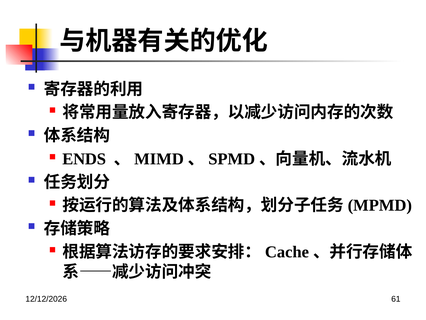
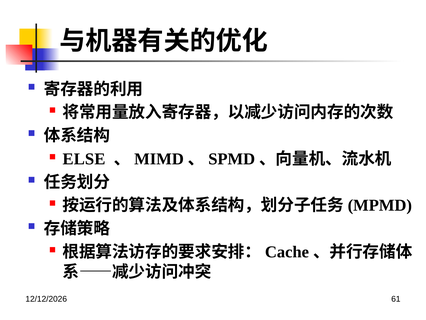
ENDS: ENDS -> ELSE (84, 159)
